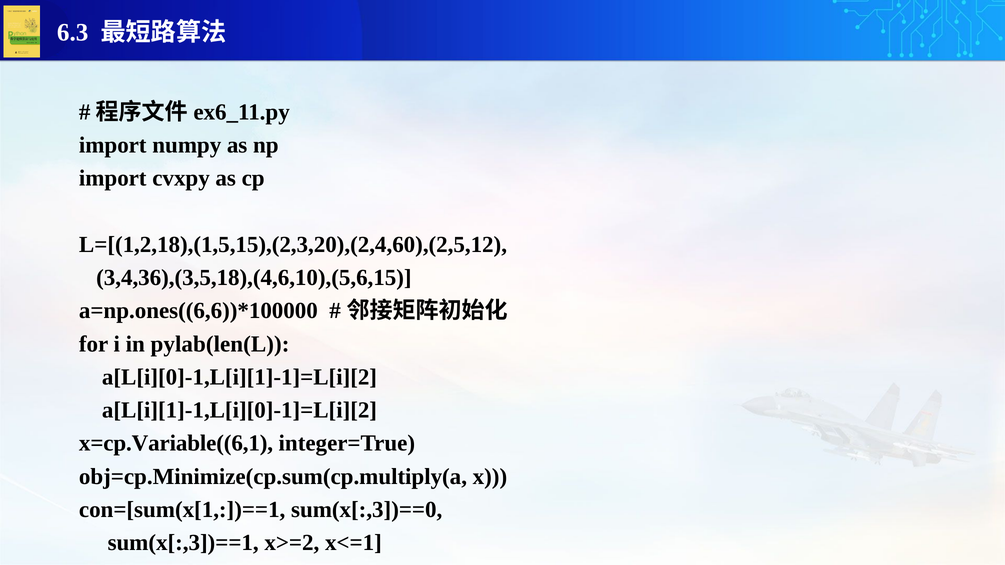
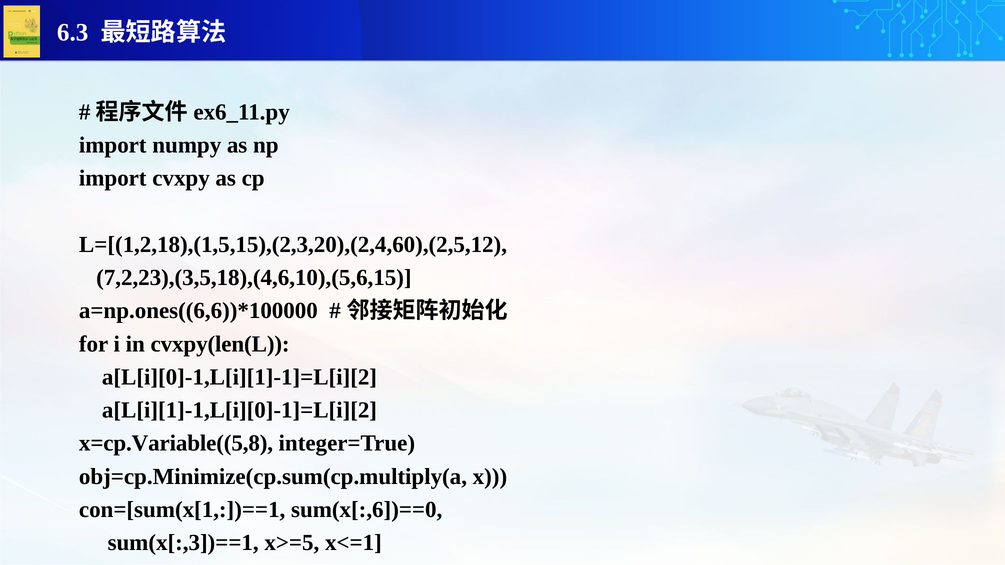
3,4,36),(3,5,18),(4,6,10),(5,6,15: 3,4,36),(3,5,18),(4,6,10),(5,6,15 -> 7,2,23),(3,5,18),(4,6,10),(5,6,15 (254, 278)
pylab(len(L: pylab(len(L -> cvxpy(len(L (220, 344)
x=cp.Variable((6,1: x=cp.Variable((6,1 -> x=cp.Variable((5,8 (176, 444)
sum(x[:,3])==0: sum(x[:,3])==0 -> sum(x[:,6])==0 (367, 510)
x>=2: x>=2 -> x>=5 (292, 543)
